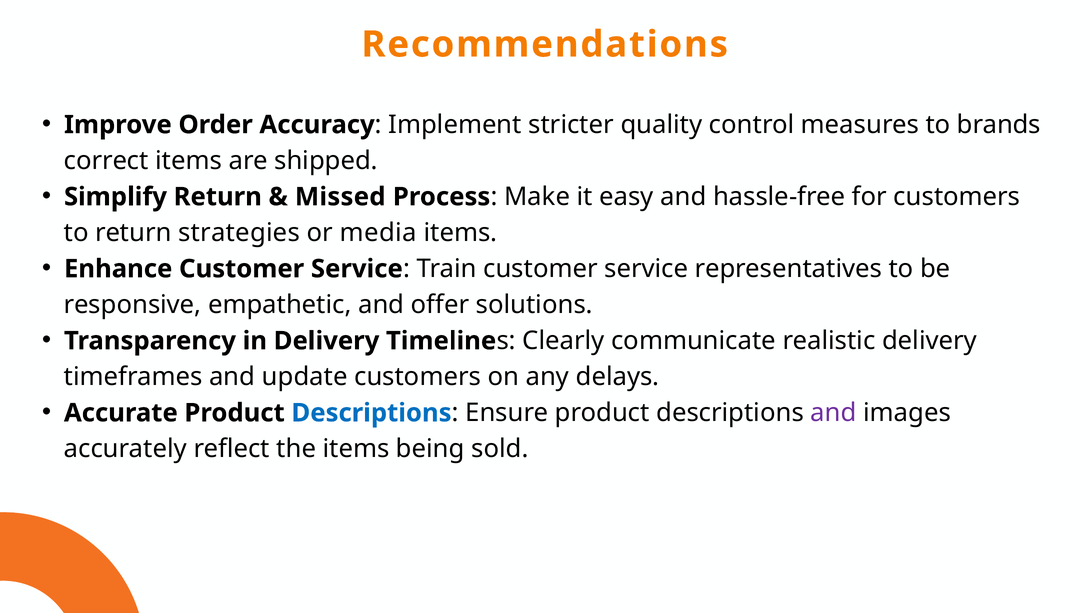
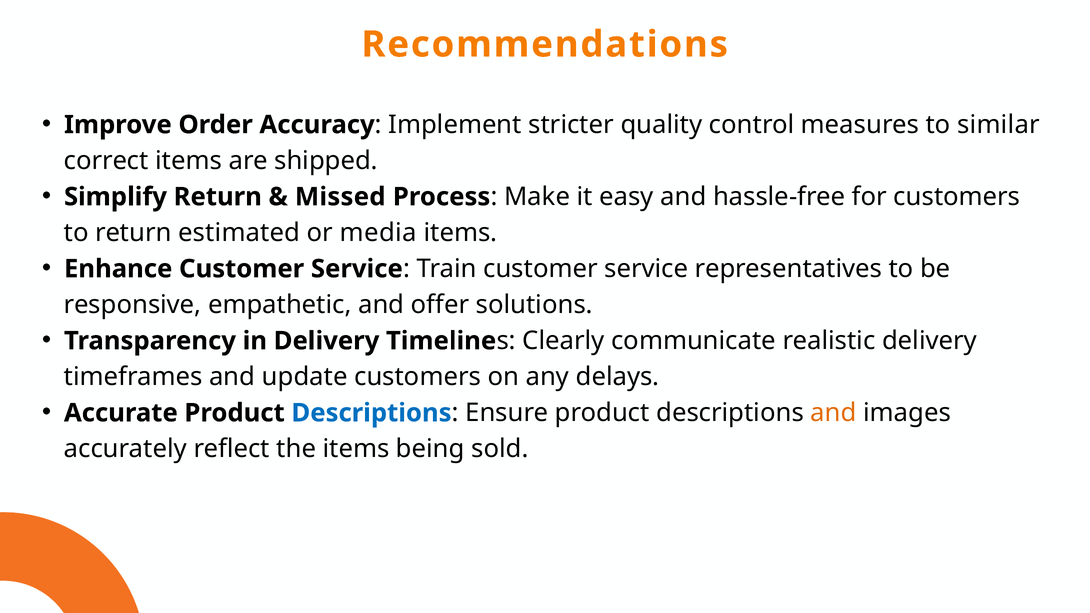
brands: brands -> similar (999, 125)
strategies: strategies -> estimated (239, 233)
and colour: purple -> orange (834, 413)
